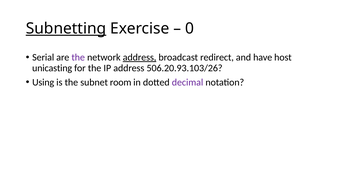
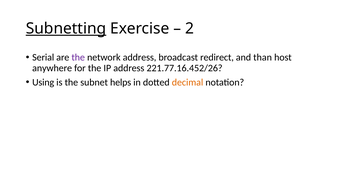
0: 0 -> 2 (190, 28)
address underline: present -> none (140, 57)
have: have -> than (263, 57)
unicasting: unicasting -> anywhere (52, 68)
506.20.93.103/26: 506.20.93.103/26 -> 221.77.16.452/26 (185, 68)
room: room -> helps (121, 82)
decimal colour: purple -> orange (188, 82)
